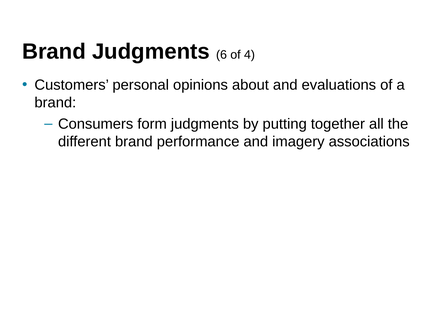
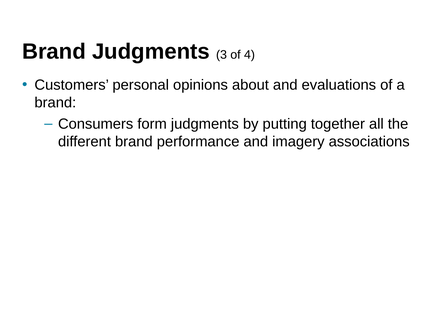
6: 6 -> 3 (222, 55)
